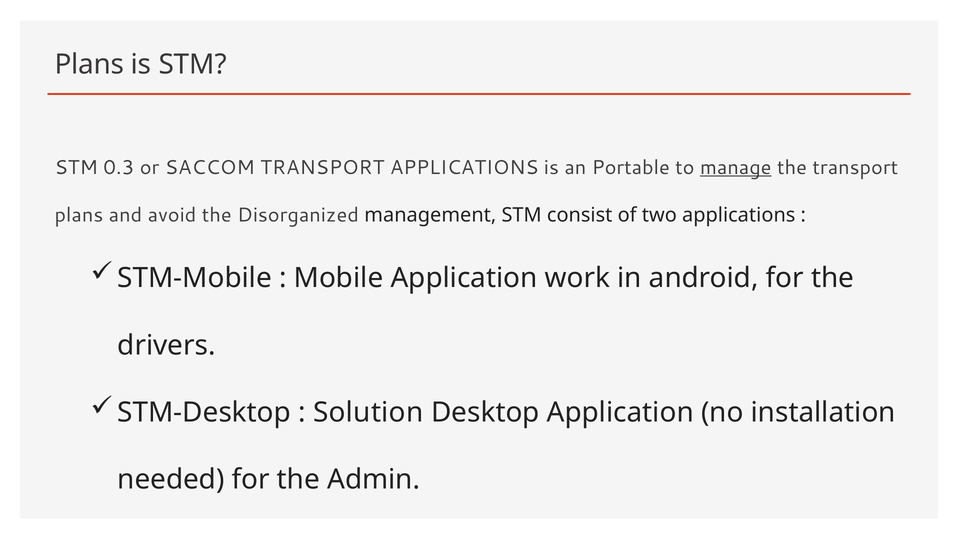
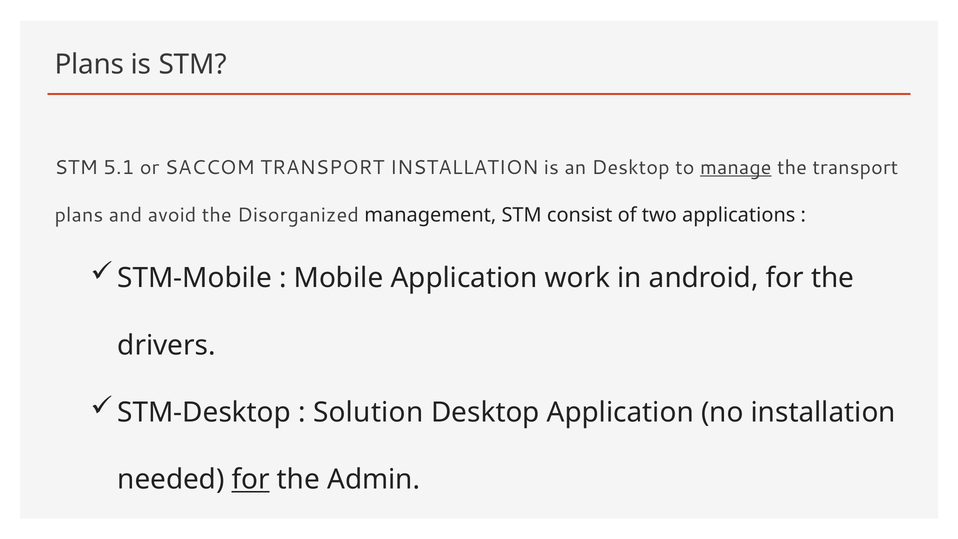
0.3: 0.3 -> 5.1 (119, 167)
TRANSPORT APPLICATIONS: APPLICATIONS -> INSTALLATION (464, 167)
an Portable: Portable -> Desktop (631, 167)
for underline: none -> present (251, 479)
